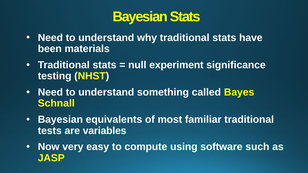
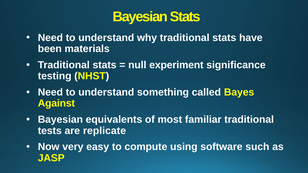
Schnall: Schnall -> Against (56, 104)
variables: variables -> replicate (105, 131)
